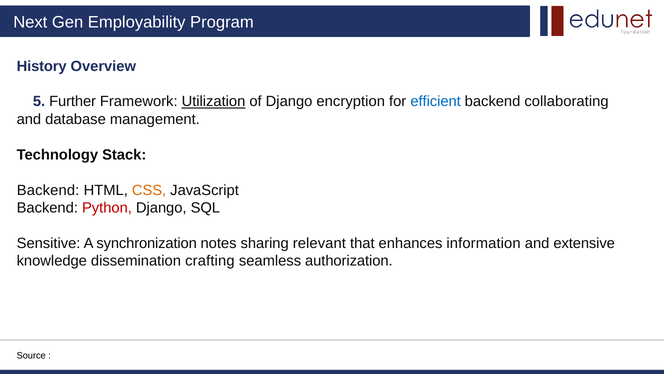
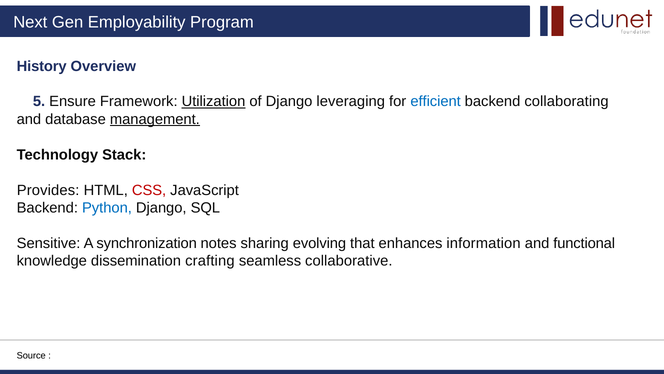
Further: Further -> Ensure (73, 101)
encryption: encryption -> leveraging (351, 101)
management underline: none -> present (155, 119)
Backend: Backend -> Provides (48, 190)
CSS colour: orange -> red (149, 190)
Python colour: red -> blue (107, 208)
relevant: relevant -> evolving (319, 243)
extensive: extensive -> functional (584, 243)
authorization: authorization -> collaborative (349, 261)
